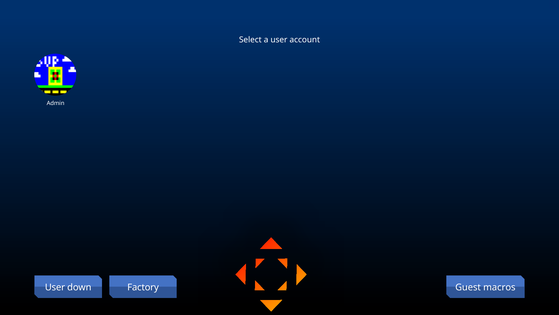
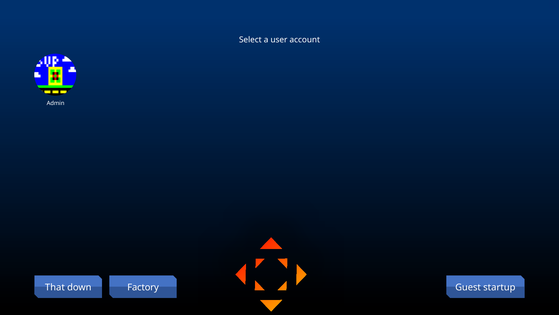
User: User -> That (55, 287)
macros: macros -> startup (499, 287)
